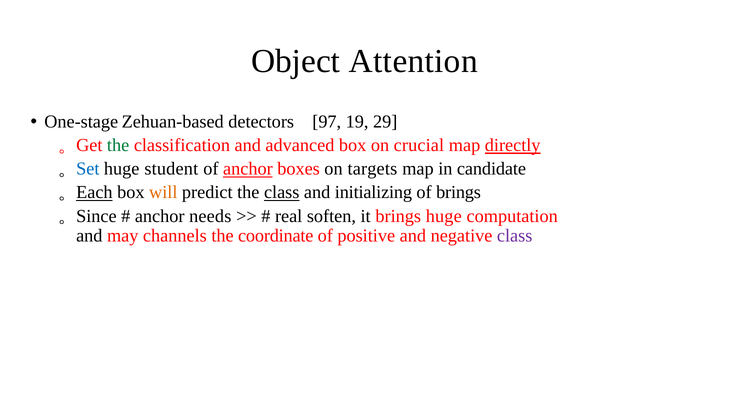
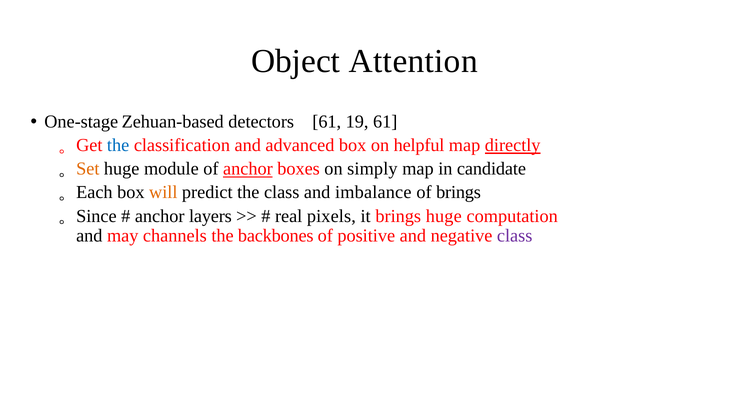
detectors 97: 97 -> 61 (327, 122)
19 29: 29 -> 61 (385, 122)
the colour: green -> blue (118, 145)
crucial: crucial -> helpful (419, 145)
Set colour: blue -> orange (88, 169)
student: student -> module (171, 169)
targets: targets -> simply (372, 169)
Each underline: present -> none (94, 192)
class underline: present -> none (282, 192)
initializing: initializing -> imbalance (373, 192)
needs: needs -> layers (210, 216)
soften: soften -> pixels (331, 216)
coordinate: coordinate -> backbones (276, 235)
